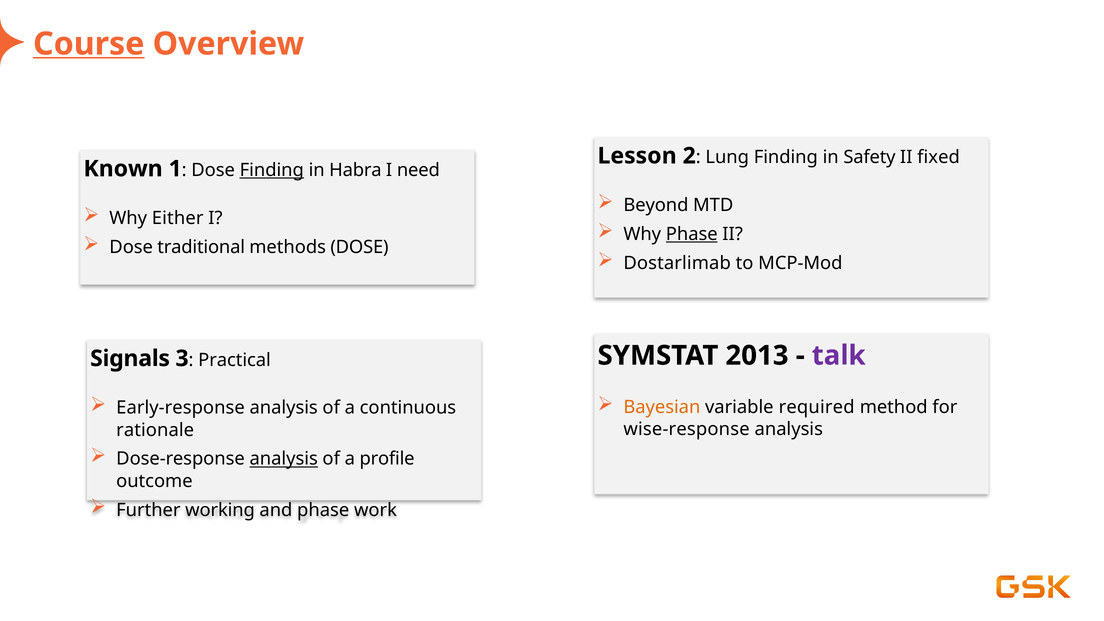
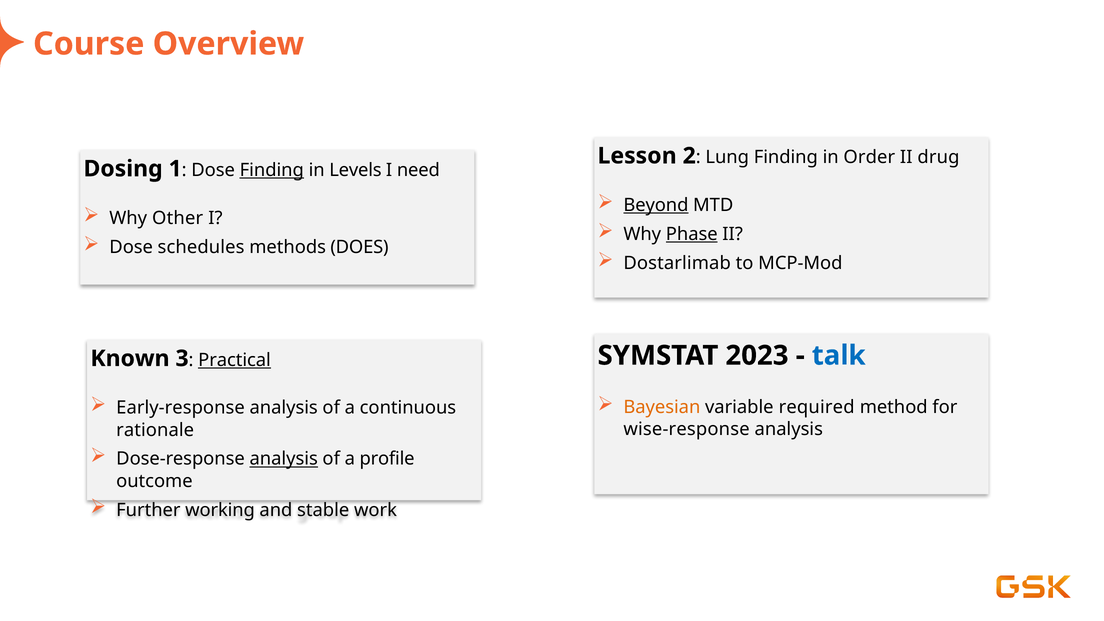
Course underline: present -> none (89, 44)
Safety: Safety -> Order (869, 157)
fixed: fixed -> drug (938, 157)
Known: Known -> Dosing (123, 169)
Habra: Habra -> Levels (355, 170)
Beyond underline: none -> present (656, 205)
Either: Either -> Other (178, 218)
traditional: traditional -> schedules (201, 247)
methods DOSE: DOSE -> DOES (360, 247)
2013: 2013 -> 2023 (757, 356)
talk colour: purple -> blue (839, 356)
Signals: Signals -> Known (130, 359)
Practical underline: none -> present (235, 360)
and phase: phase -> stable (323, 510)
